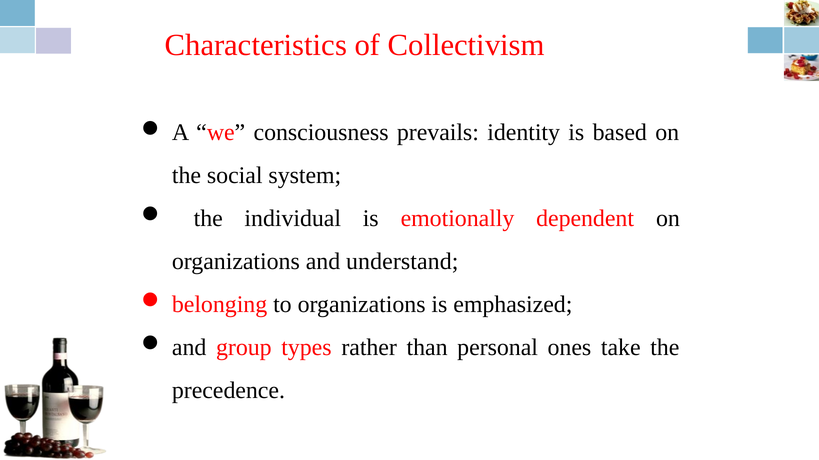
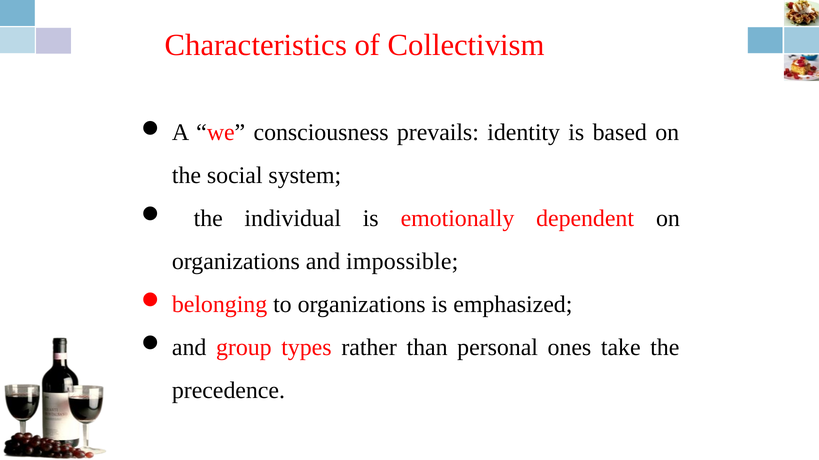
understand: understand -> impossible (402, 262)
